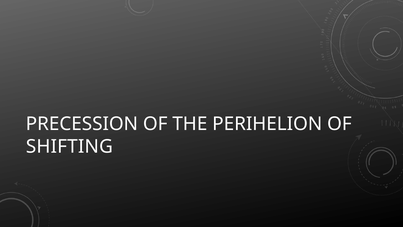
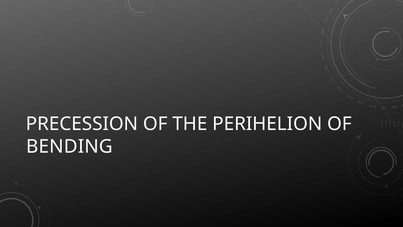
SHIFTING: SHIFTING -> BENDING (69, 146)
